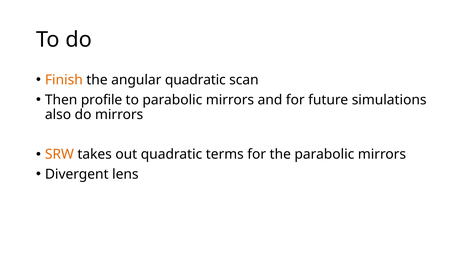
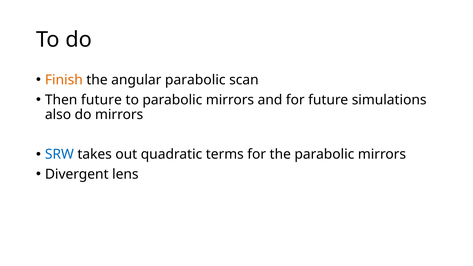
angular quadratic: quadratic -> parabolic (195, 80)
Then profile: profile -> future (101, 100)
SRW colour: orange -> blue (59, 154)
